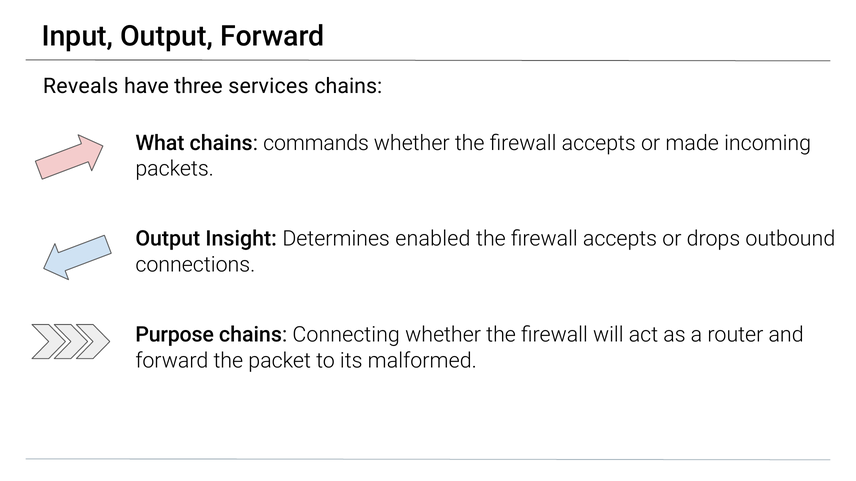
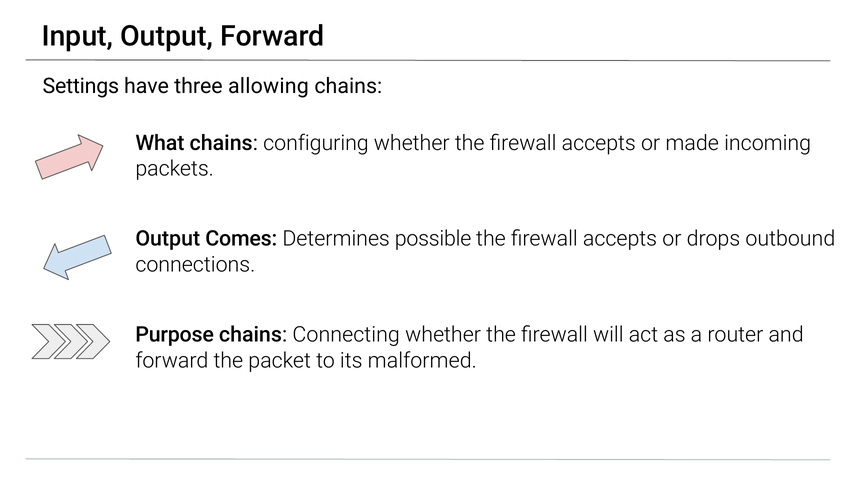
Reveals: Reveals -> Settings (81, 86)
services: services -> allowing (268, 86)
commands: commands -> configuring (316, 143)
Insight: Insight -> Comes (241, 239)
enabled: enabled -> possible (433, 239)
